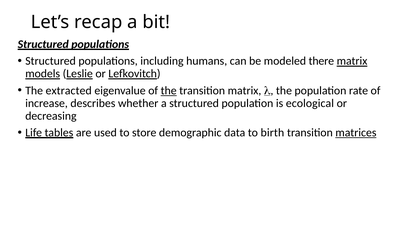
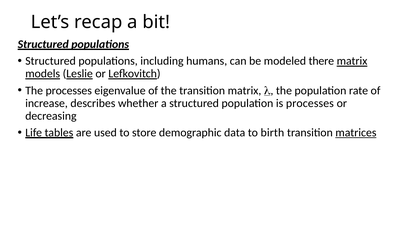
The extracted: extracted -> processes (69, 91)
the underline: present -> none (169, 91)
is ecological: ecological -> processes (310, 104)
